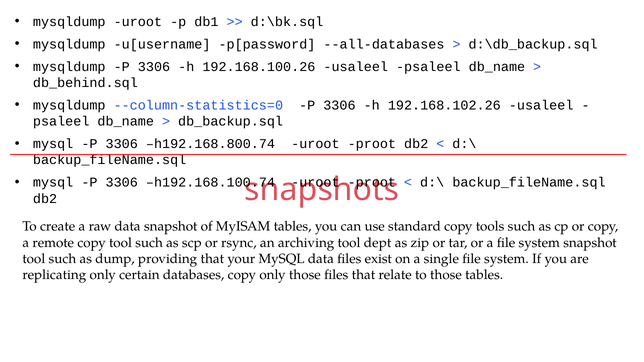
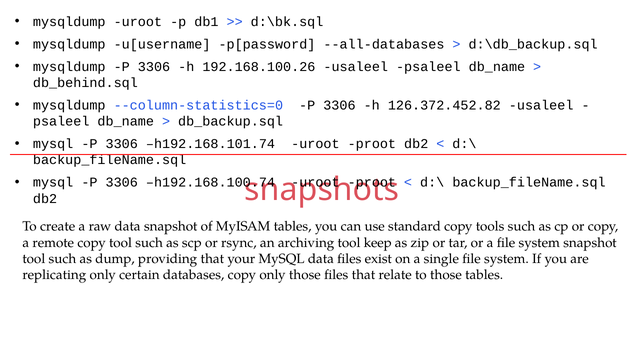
192.168.102.26: 192.168.102.26 -> 126.372.452.82 (444, 105)
h192.168.800.74: h192.168.800.74 -> h192.168.101.74 (210, 144)
dept: dept -> keep (378, 243)
